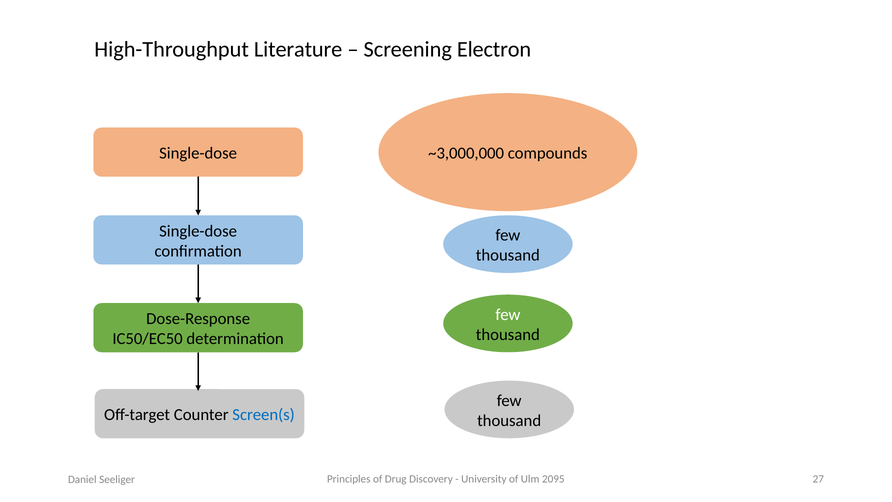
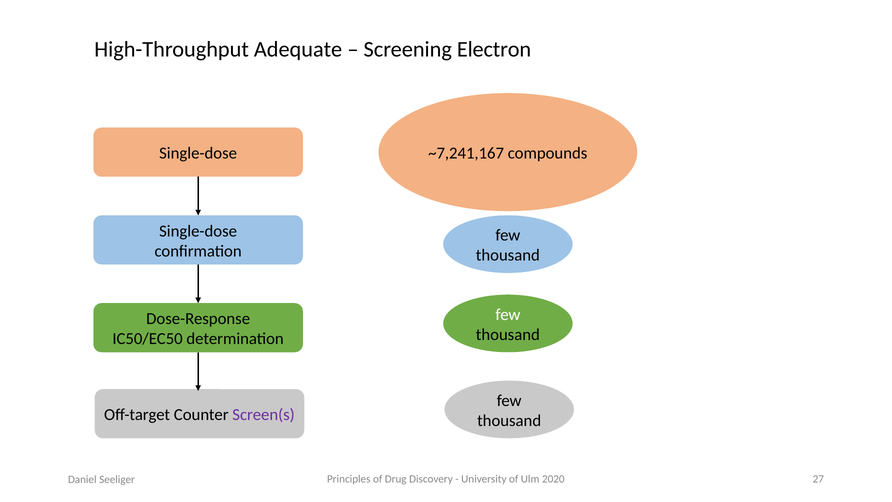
Literature: Literature -> Adequate (298, 50)
~3,000,000: ~3,000,000 -> ~7,241,167 (466, 153)
Screen(s colour: blue -> purple (264, 415)
2095: 2095 -> 2020 (553, 479)
